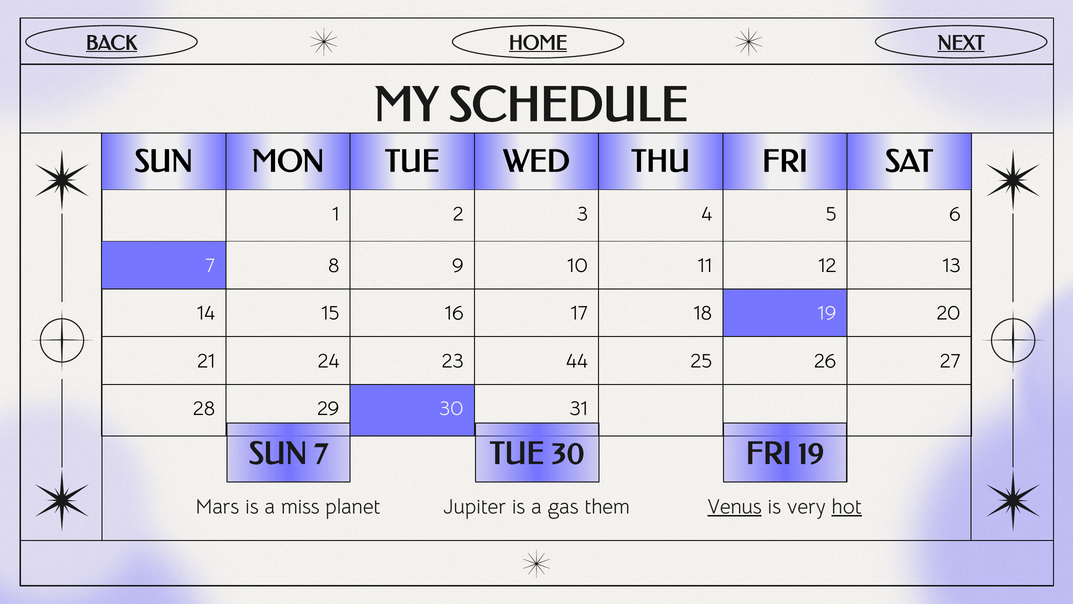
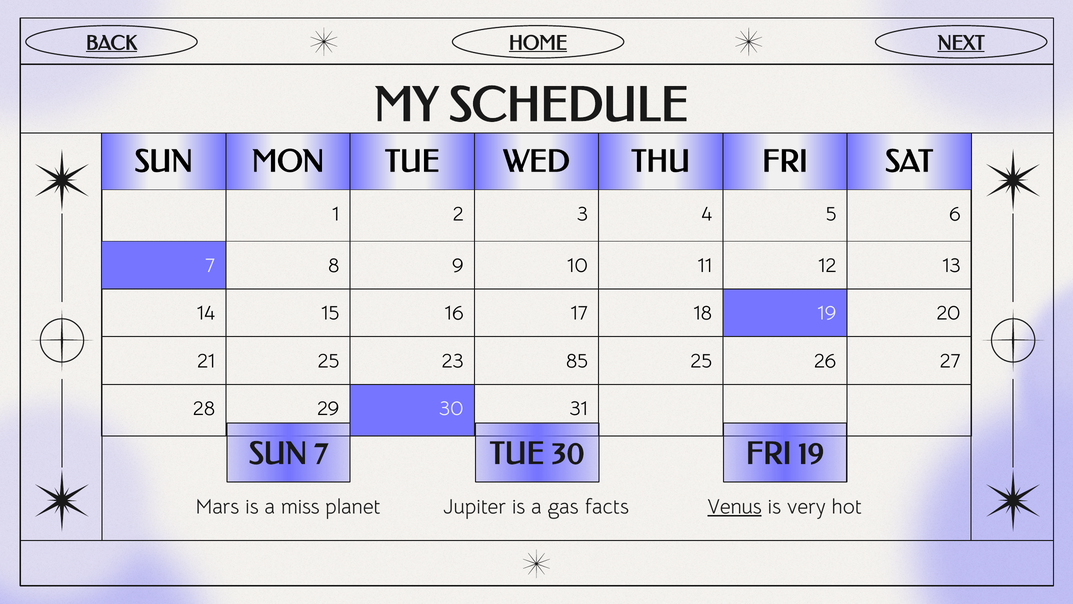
21 24: 24 -> 25 (329, 360)
44: 44 -> 85 (577, 360)
them: them -> facts (607, 506)
hot underline: present -> none (847, 506)
